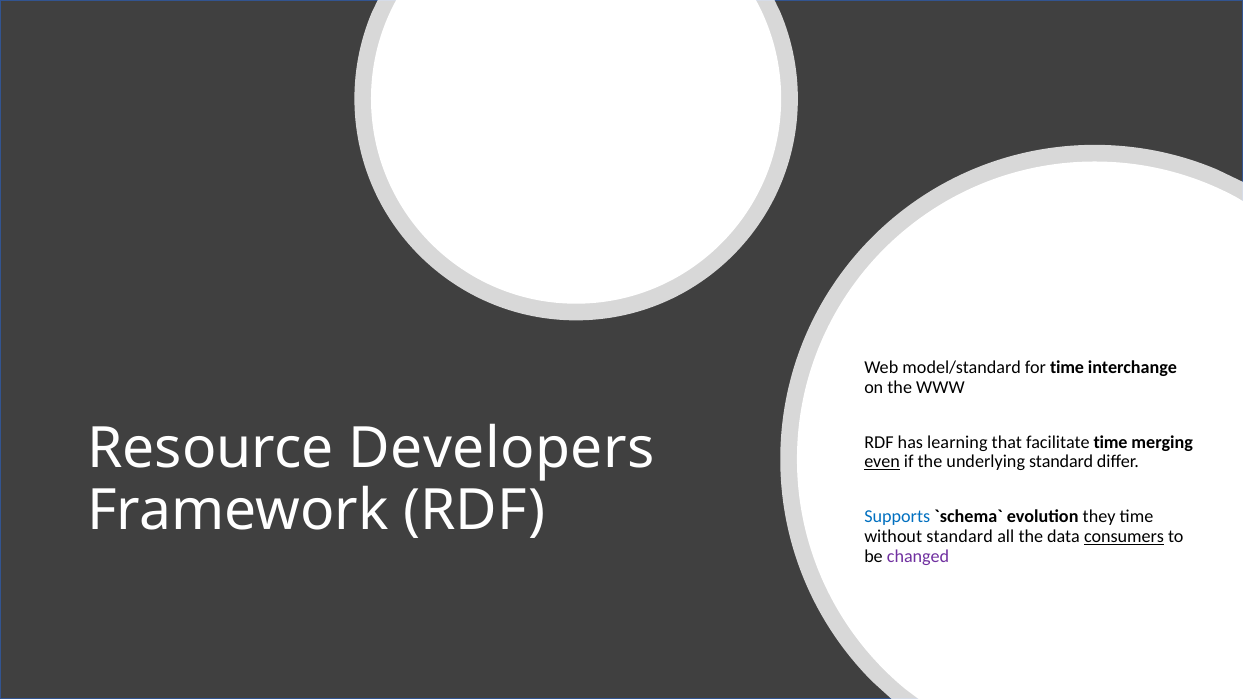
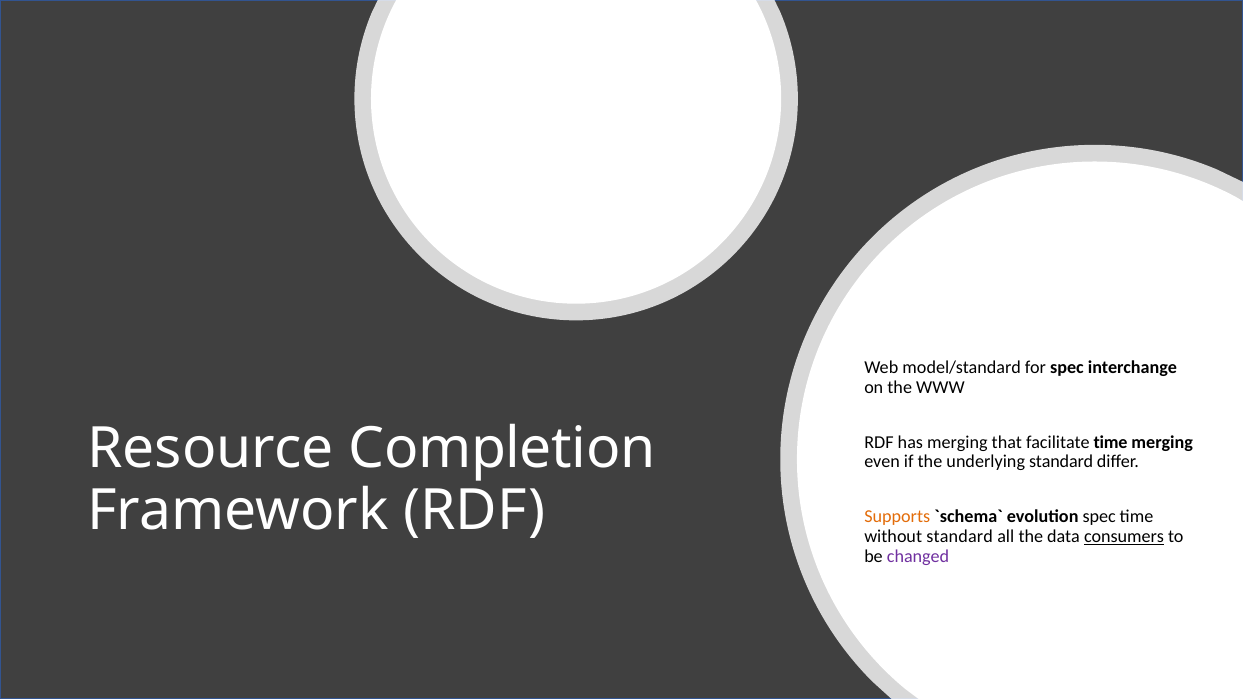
for time: time -> spec (1067, 368)
Developers: Developers -> Completion (502, 449)
has learning: learning -> merging (957, 442)
even underline: present -> none (882, 462)
Supports colour: blue -> orange (897, 517)
evolution they: they -> spec (1099, 517)
